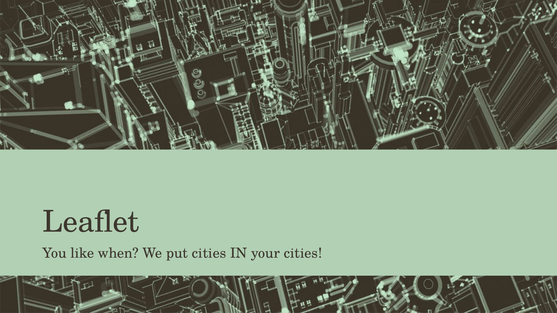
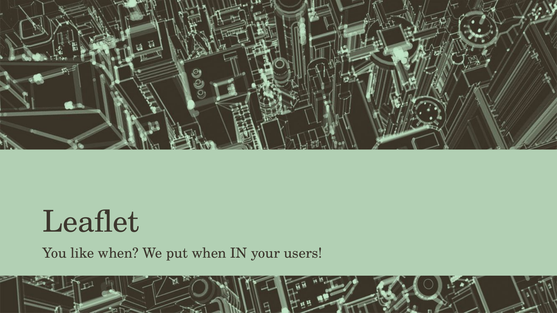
put cities: cities -> when (209, 254)
your cities: cities -> users (303, 254)
